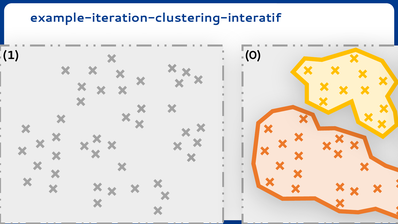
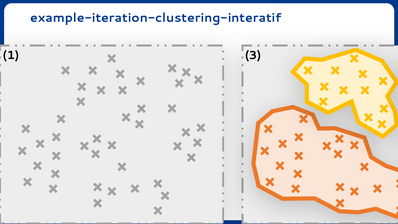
0: 0 -> 3 (253, 55)
